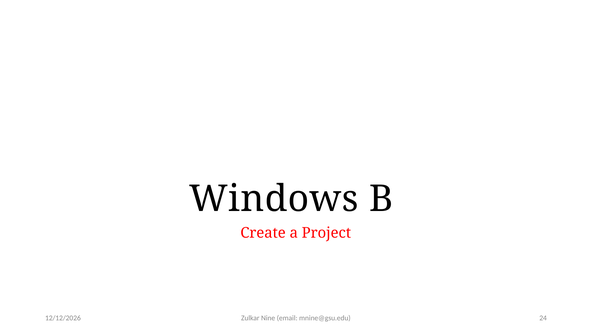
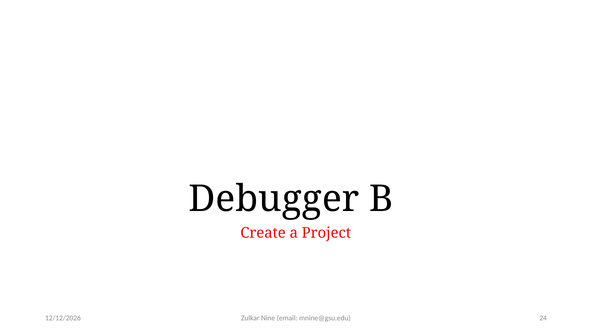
Windows: Windows -> Debugger (274, 199)
